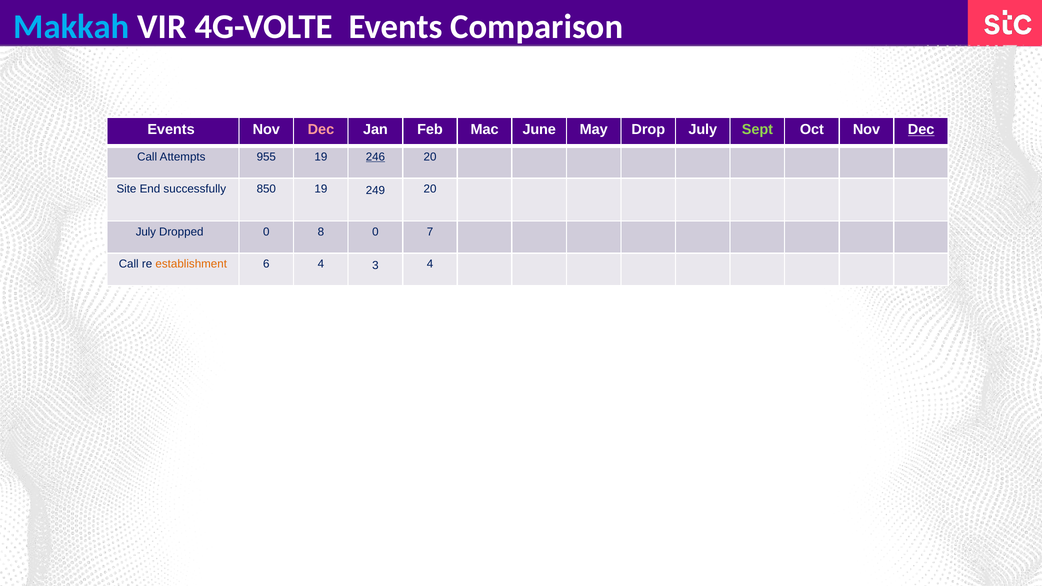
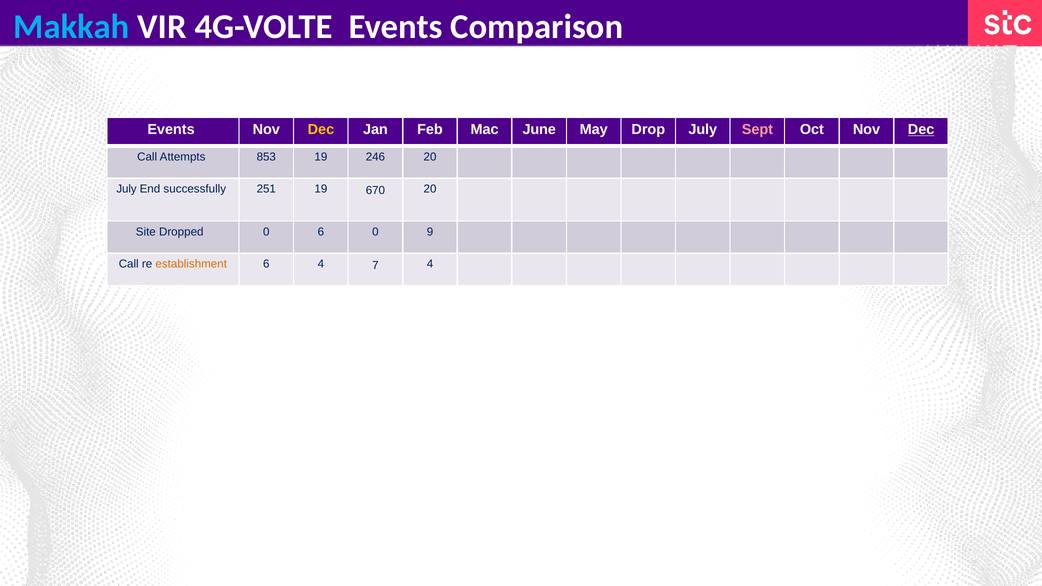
Dec colour: pink -> yellow (321, 130)
Sept colour: light green -> pink (757, 130)
955: 955 -> 853 (266, 157)
246 underline: present -> none (375, 157)
Site: Site -> July (127, 189)
850: 850 -> 251 (266, 189)
249: 249 -> 670 (375, 190)
July: July -> Site (146, 232)
0 8: 8 -> 6 (321, 232)
7: 7 -> 9 (430, 232)
3: 3 -> 7 (375, 265)
